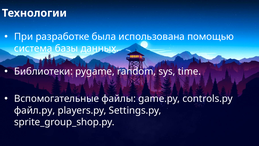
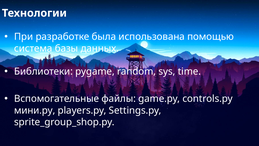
файл.py: файл.py -> мини.py (35, 110)
